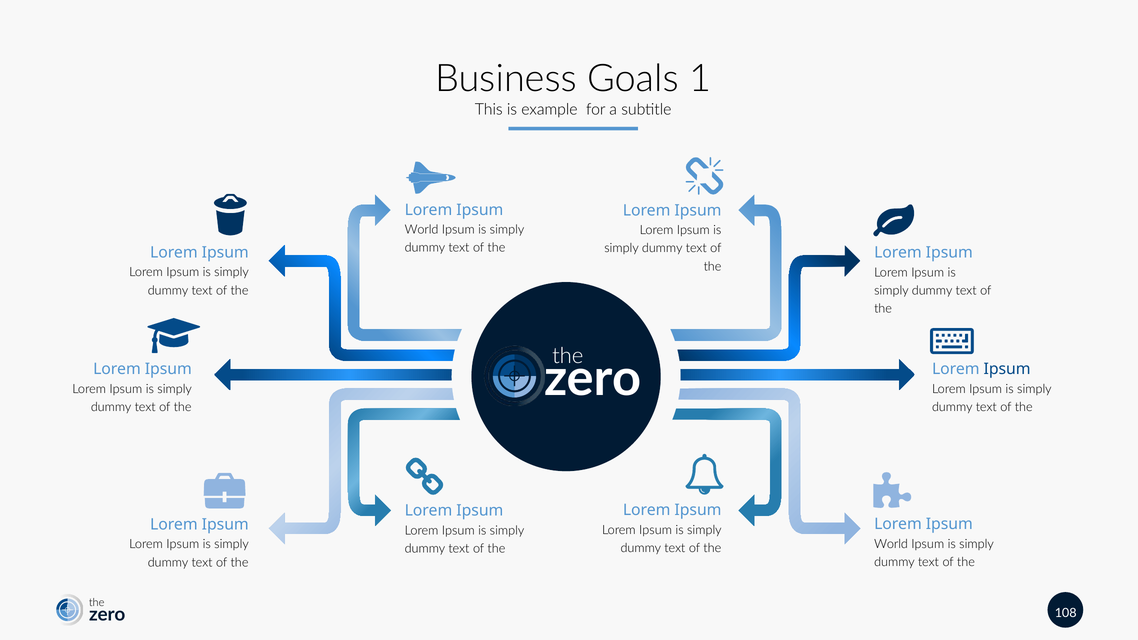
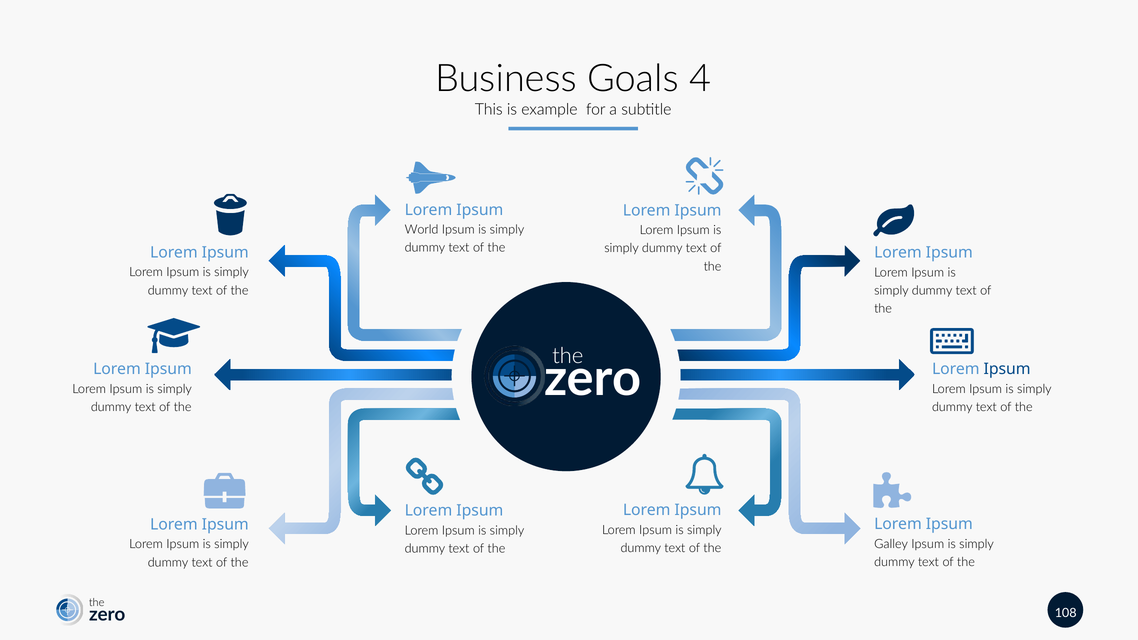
1: 1 -> 4 (700, 79)
World: World -> Galley (891, 544)
